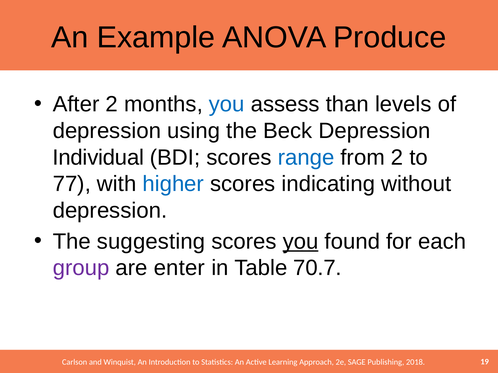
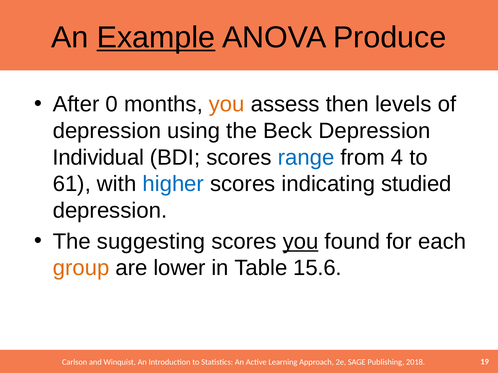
Example underline: none -> present (156, 37)
After 2: 2 -> 0 (112, 104)
you colour: blue -> orange (227, 104)
than: than -> then (347, 104)
from 2: 2 -> 4 (397, 158)
77: 77 -> 61 (72, 184)
without: without -> studied (416, 184)
group colour: purple -> orange (81, 268)
enter: enter -> lower (180, 268)
70.7: 70.7 -> 15.6 (317, 268)
